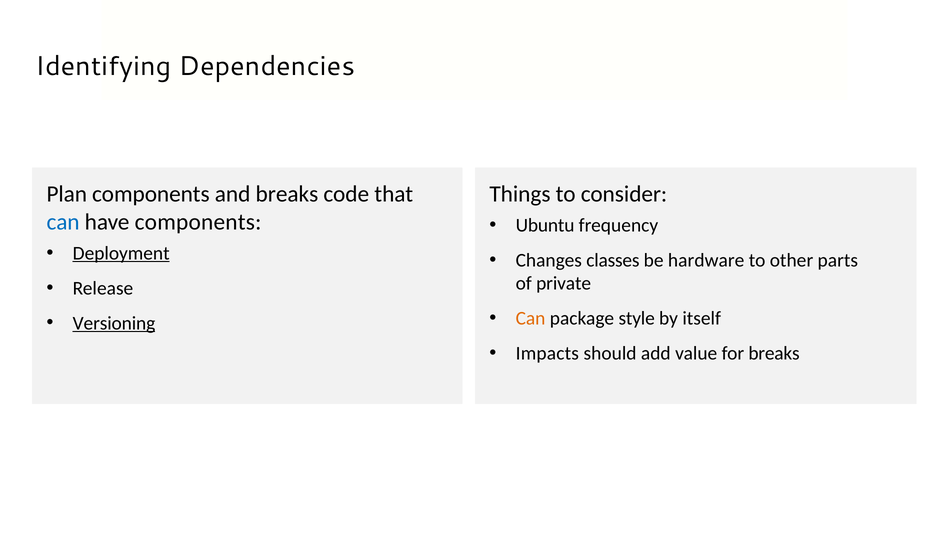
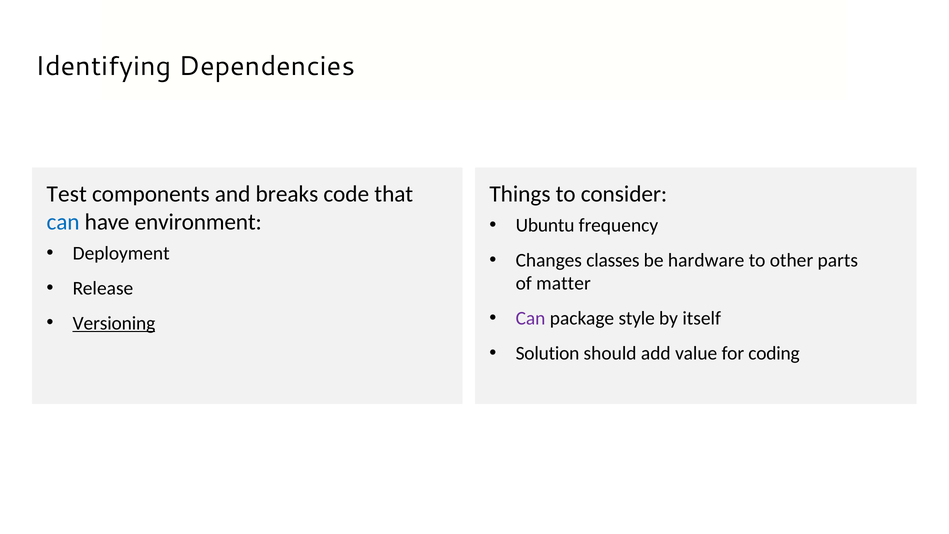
Plan: Plan -> Test (67, 194)
have components: components -> environment (198, 222)
Deployment underline: present -> none (121, 253)
private: private -> matter (563, 283)
Can colour: orange -> purple (531, 318)
Impacts: Impacts -> Solution (548, 353)
for breaks: breaks -> coding (774, 353)
